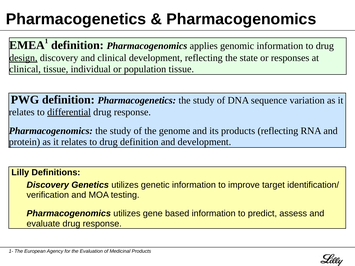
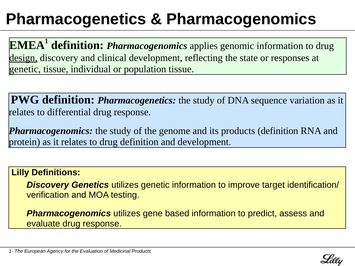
clinical: clinical -> genetic (25, 69)
differential underline: present -> none (69, 112)
products reflecting: reflecting -> definition (278, 131)
